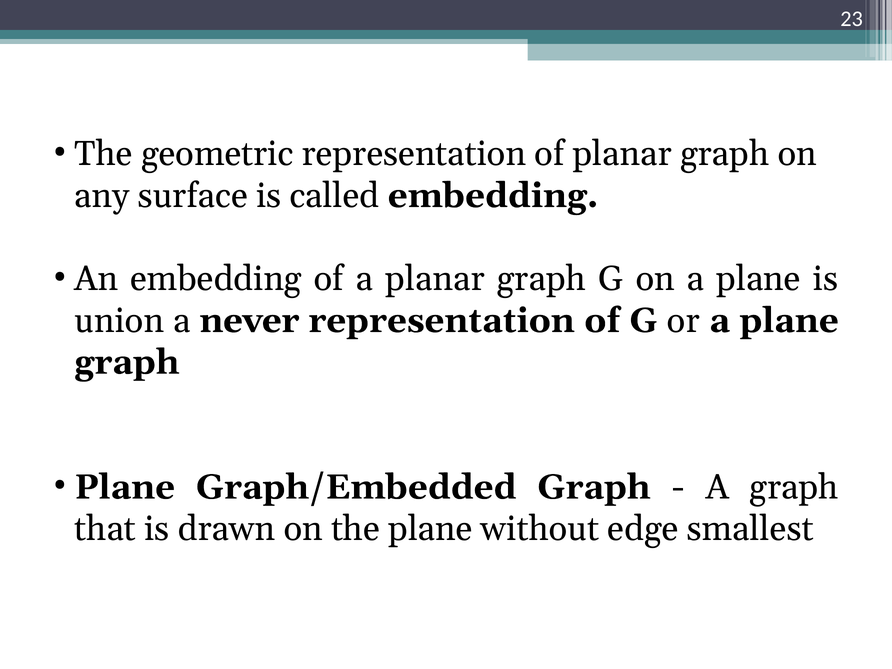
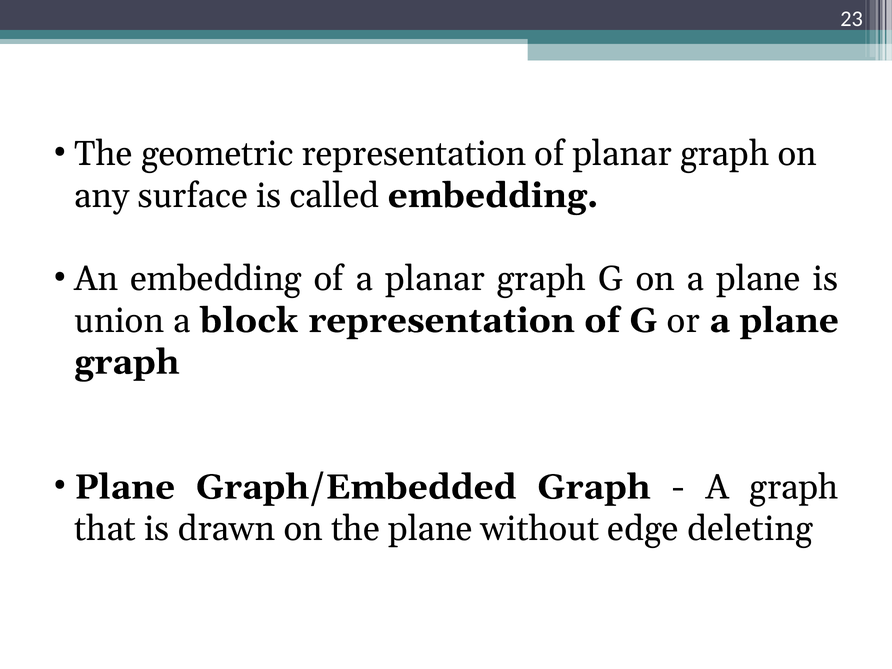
never: never -> block (249, 321)
smallest: smallest -> deleting (750, 529)
